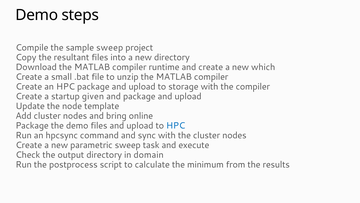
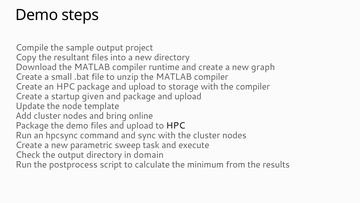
sample sweep: sweep -> output (110, 48)
which: which -> graph (263, 67)
HPC colour: blue -> black (176, 125)
